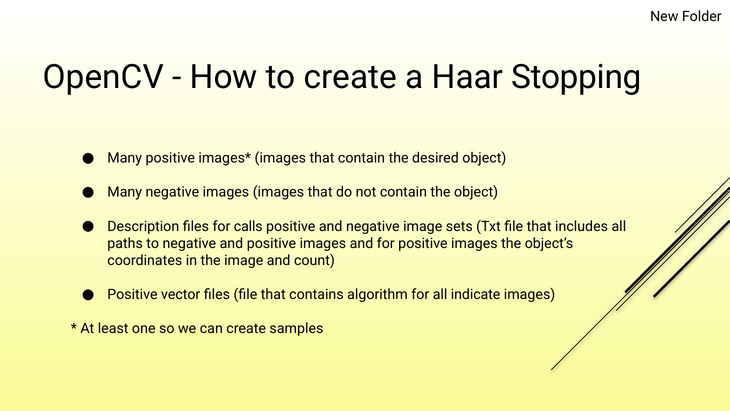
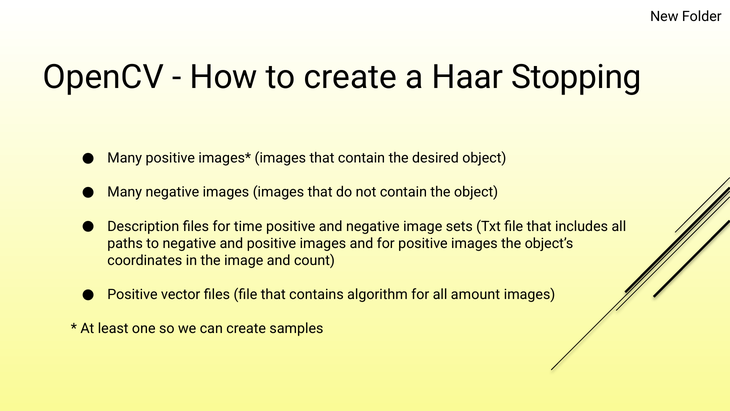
calls: calls -> time (248, 226)
indicate: indicate -> amount (475, 294)
